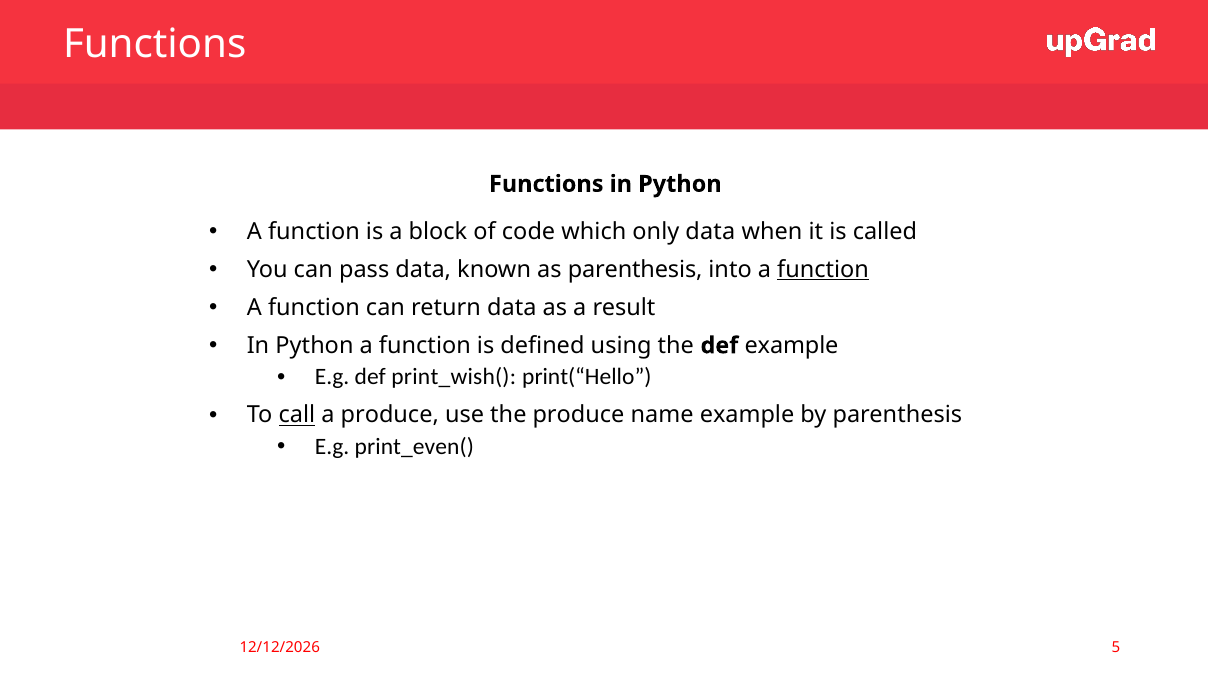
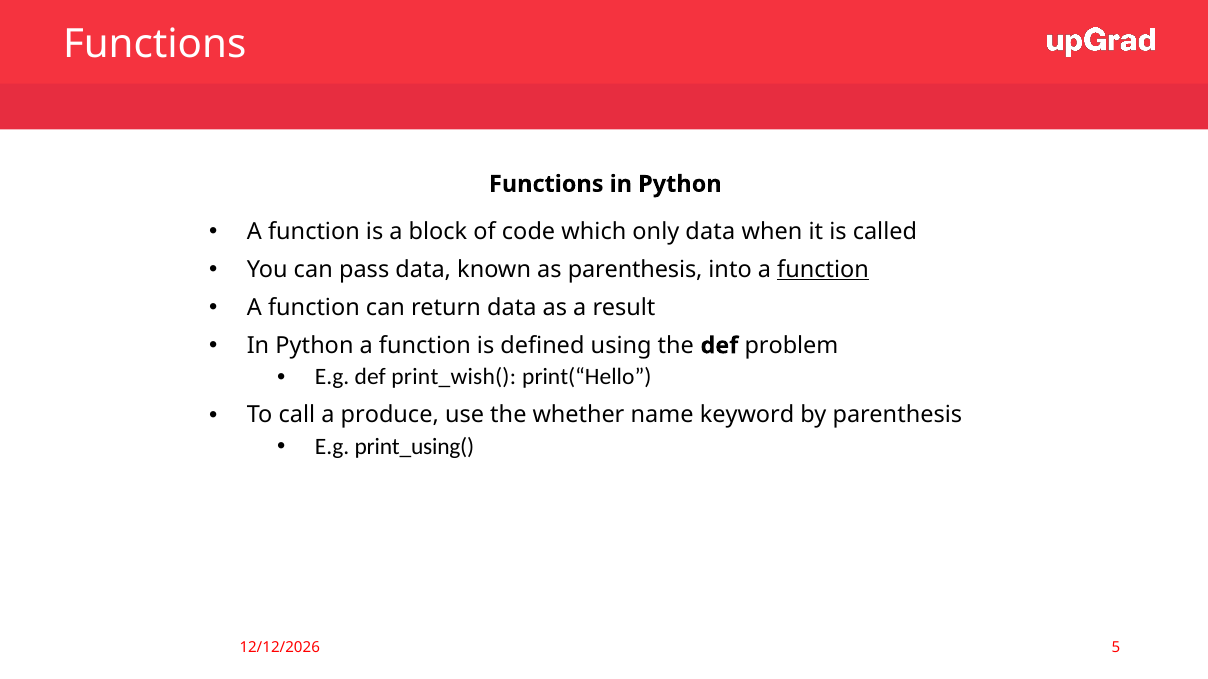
def example: example -> problem (791, 346)
call underline: present -> none (297, 416)
the produce: produce -> whether (578, 416)
name example: example -> keyword (747, 416)
print_even(: print_even( -> print_using( (414, 447)
